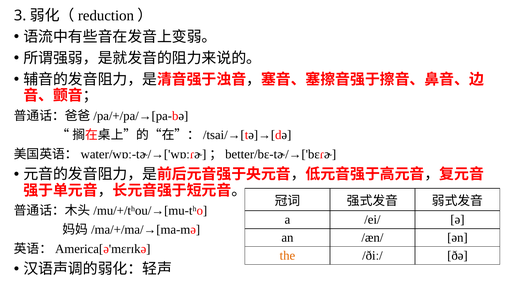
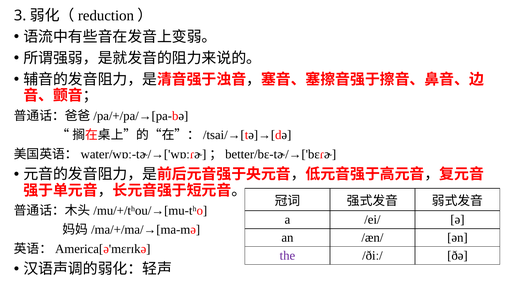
the colour: orange -> purple (287, 256)
